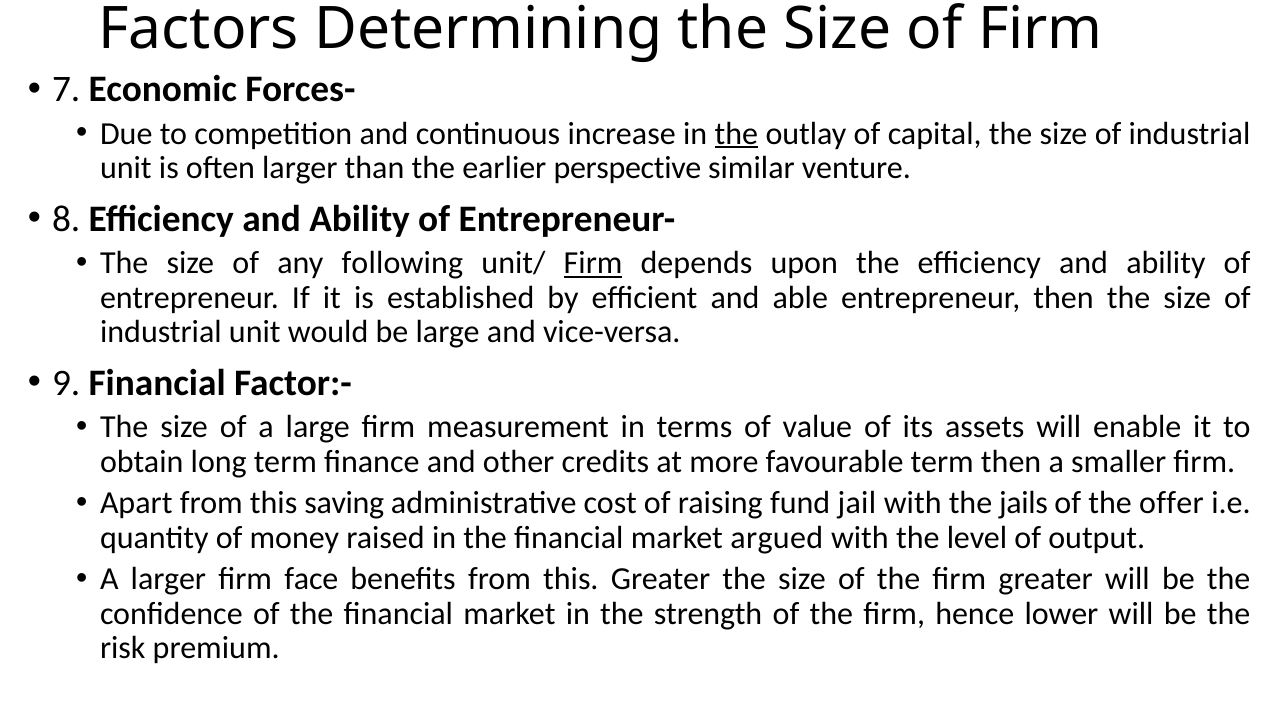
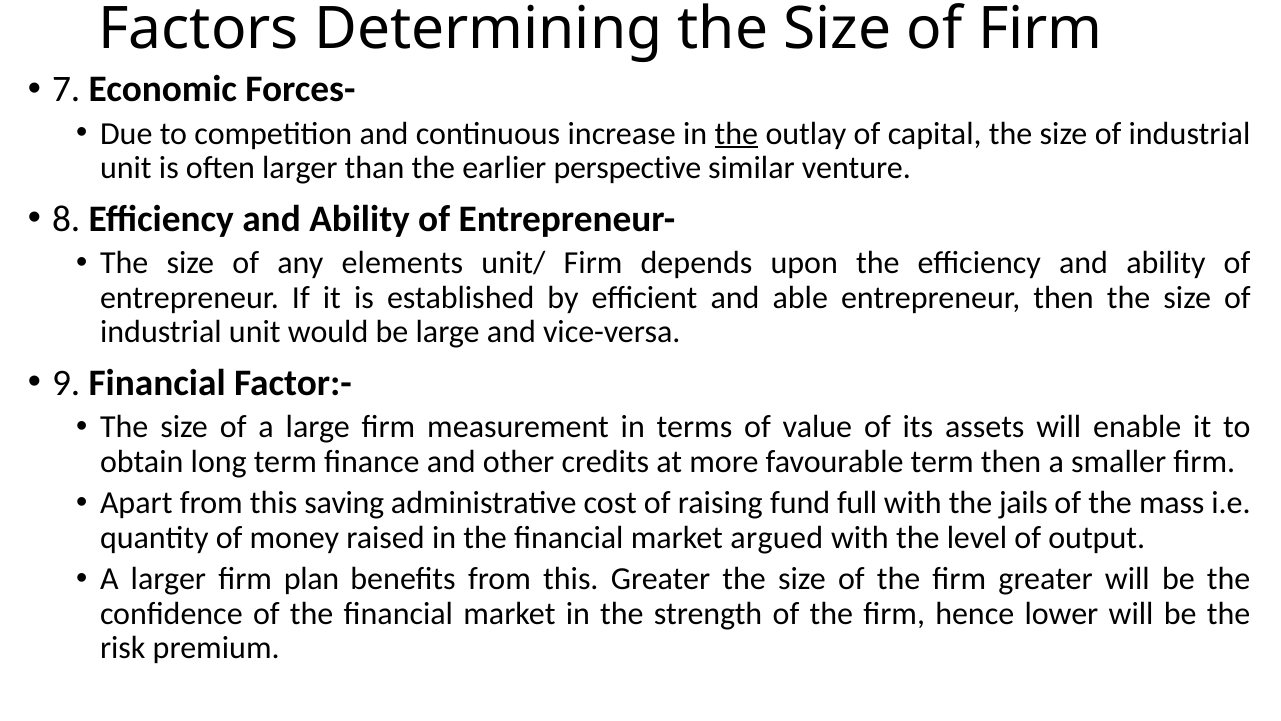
following: following -> elements (402, 263)
Firm underline: present -> none (593, 263)
jail: jail -> full (857, 503)
offer: offer -> mass (1172, 503)
face: face -> plan (311, 579)
